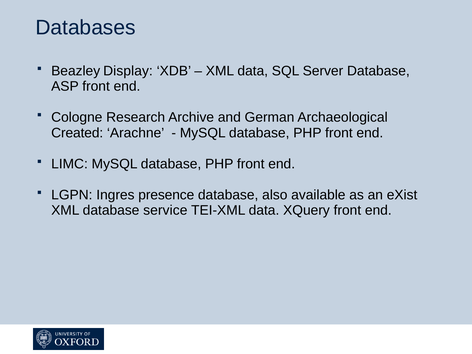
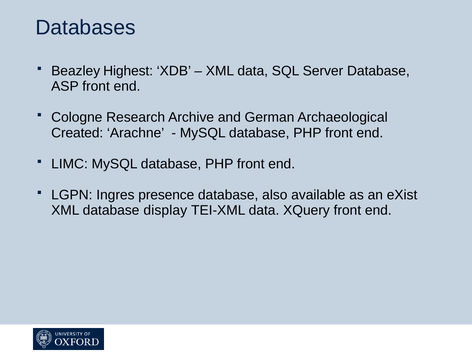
Display: Display -> Highest (128, 71)
service: service -> display (165, 210)
